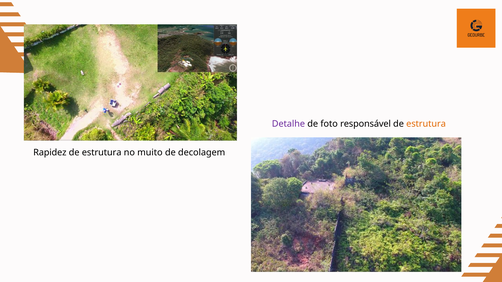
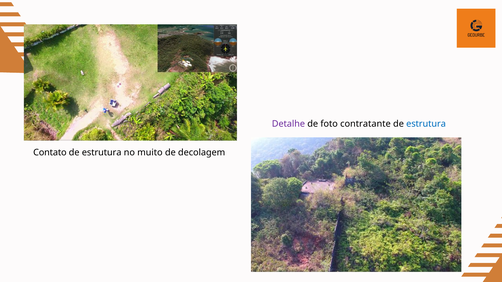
responsável: responsável -> contratante (365, 124)
estrutura colour: orange -> blue (426, 124)
Rapidez: Rapidez -> Contato (50, 153)
